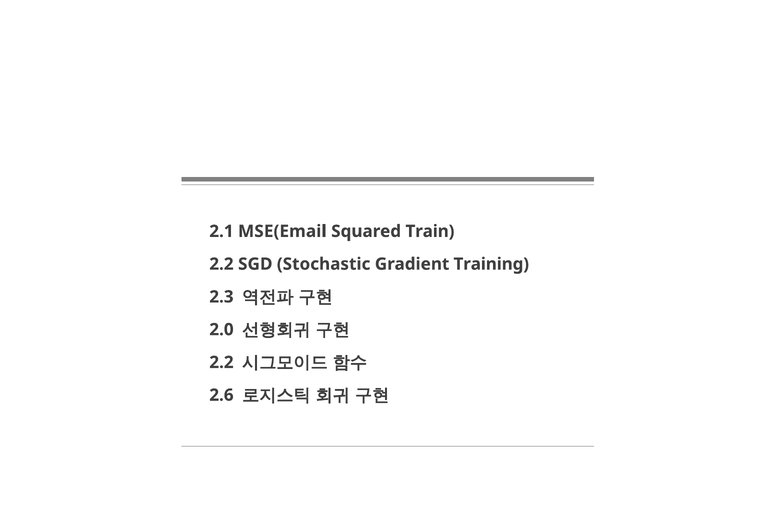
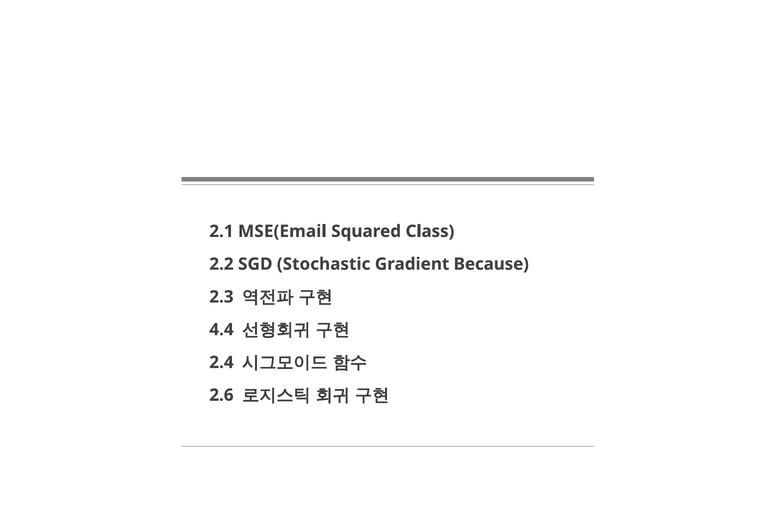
Train: Train -> Class (430, 231)
Training: Training -> Because (491, 264)
2.0: 2.0 -> 4.4 (221, 329)
2.2: 2.2 -> 2.4 (221, 362)
